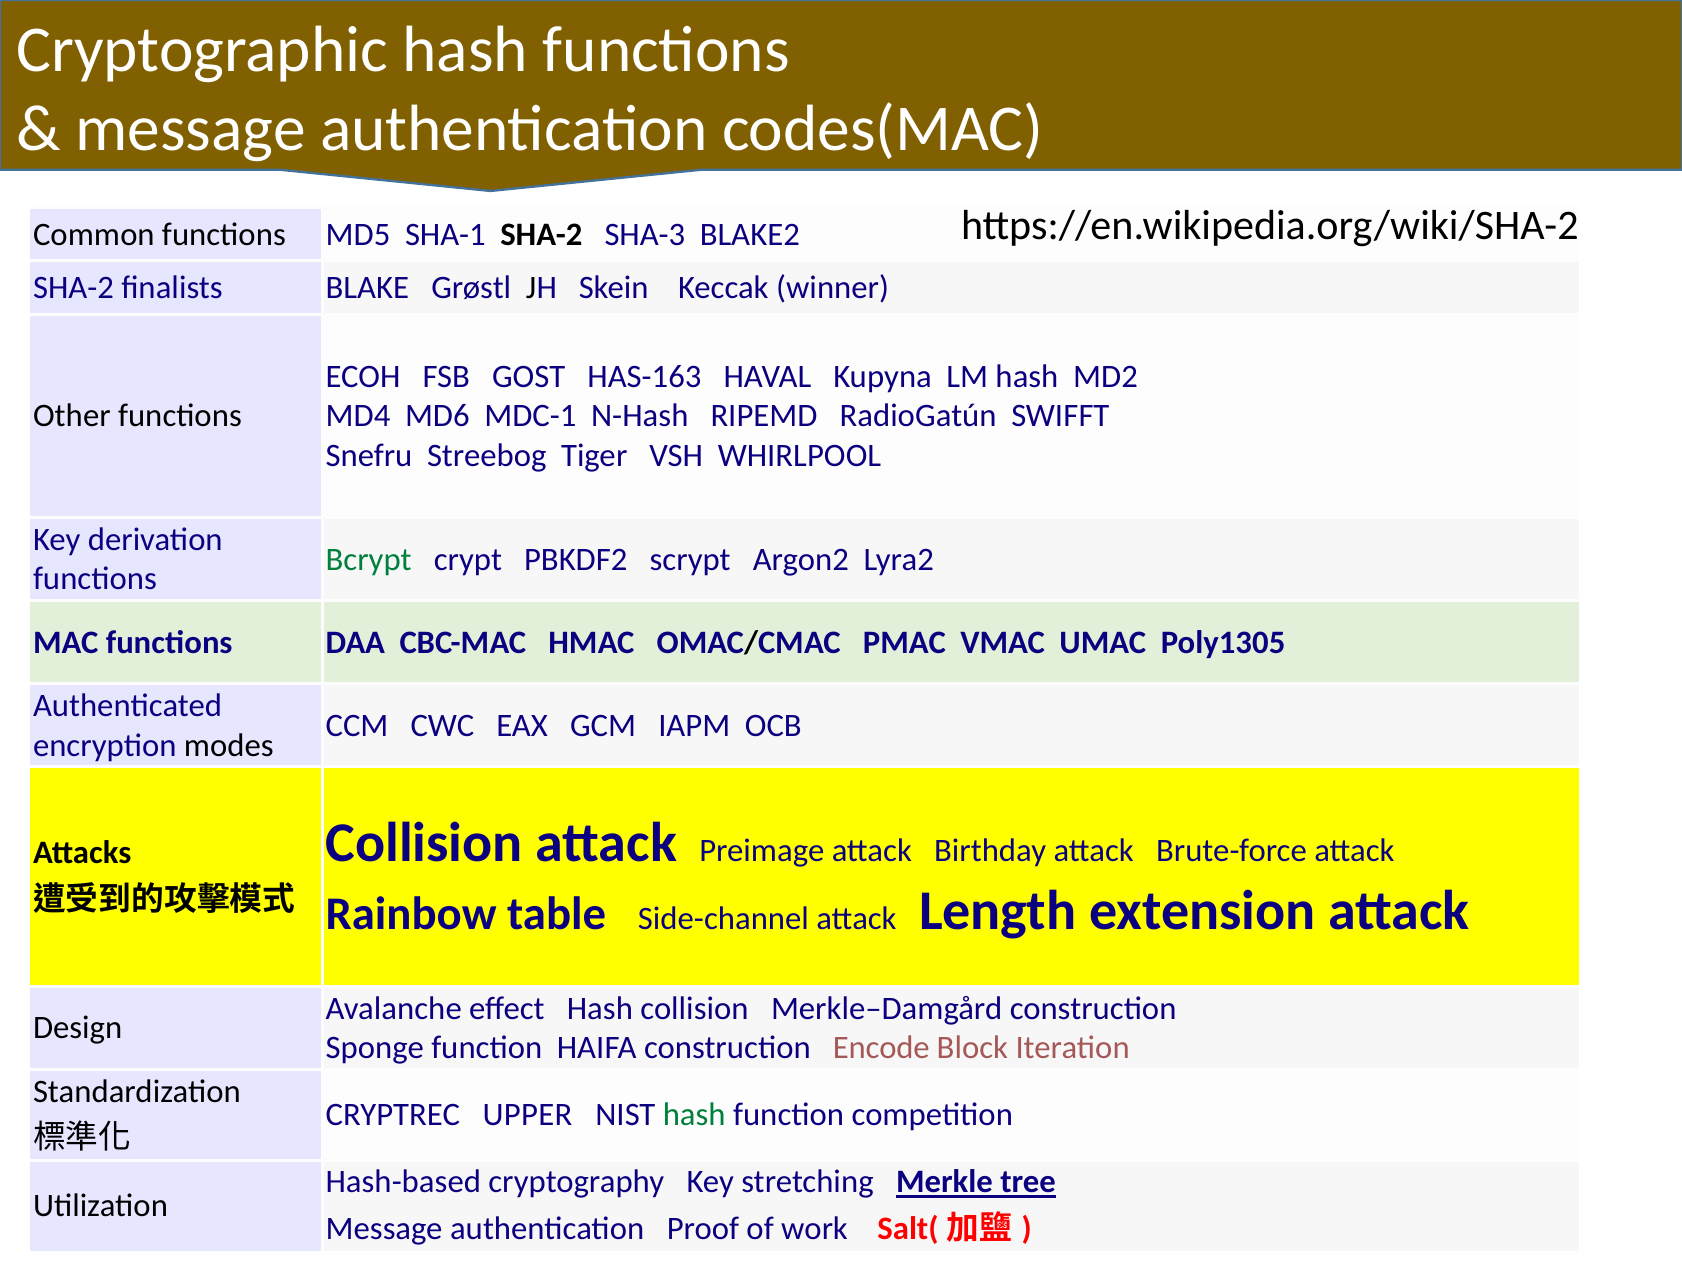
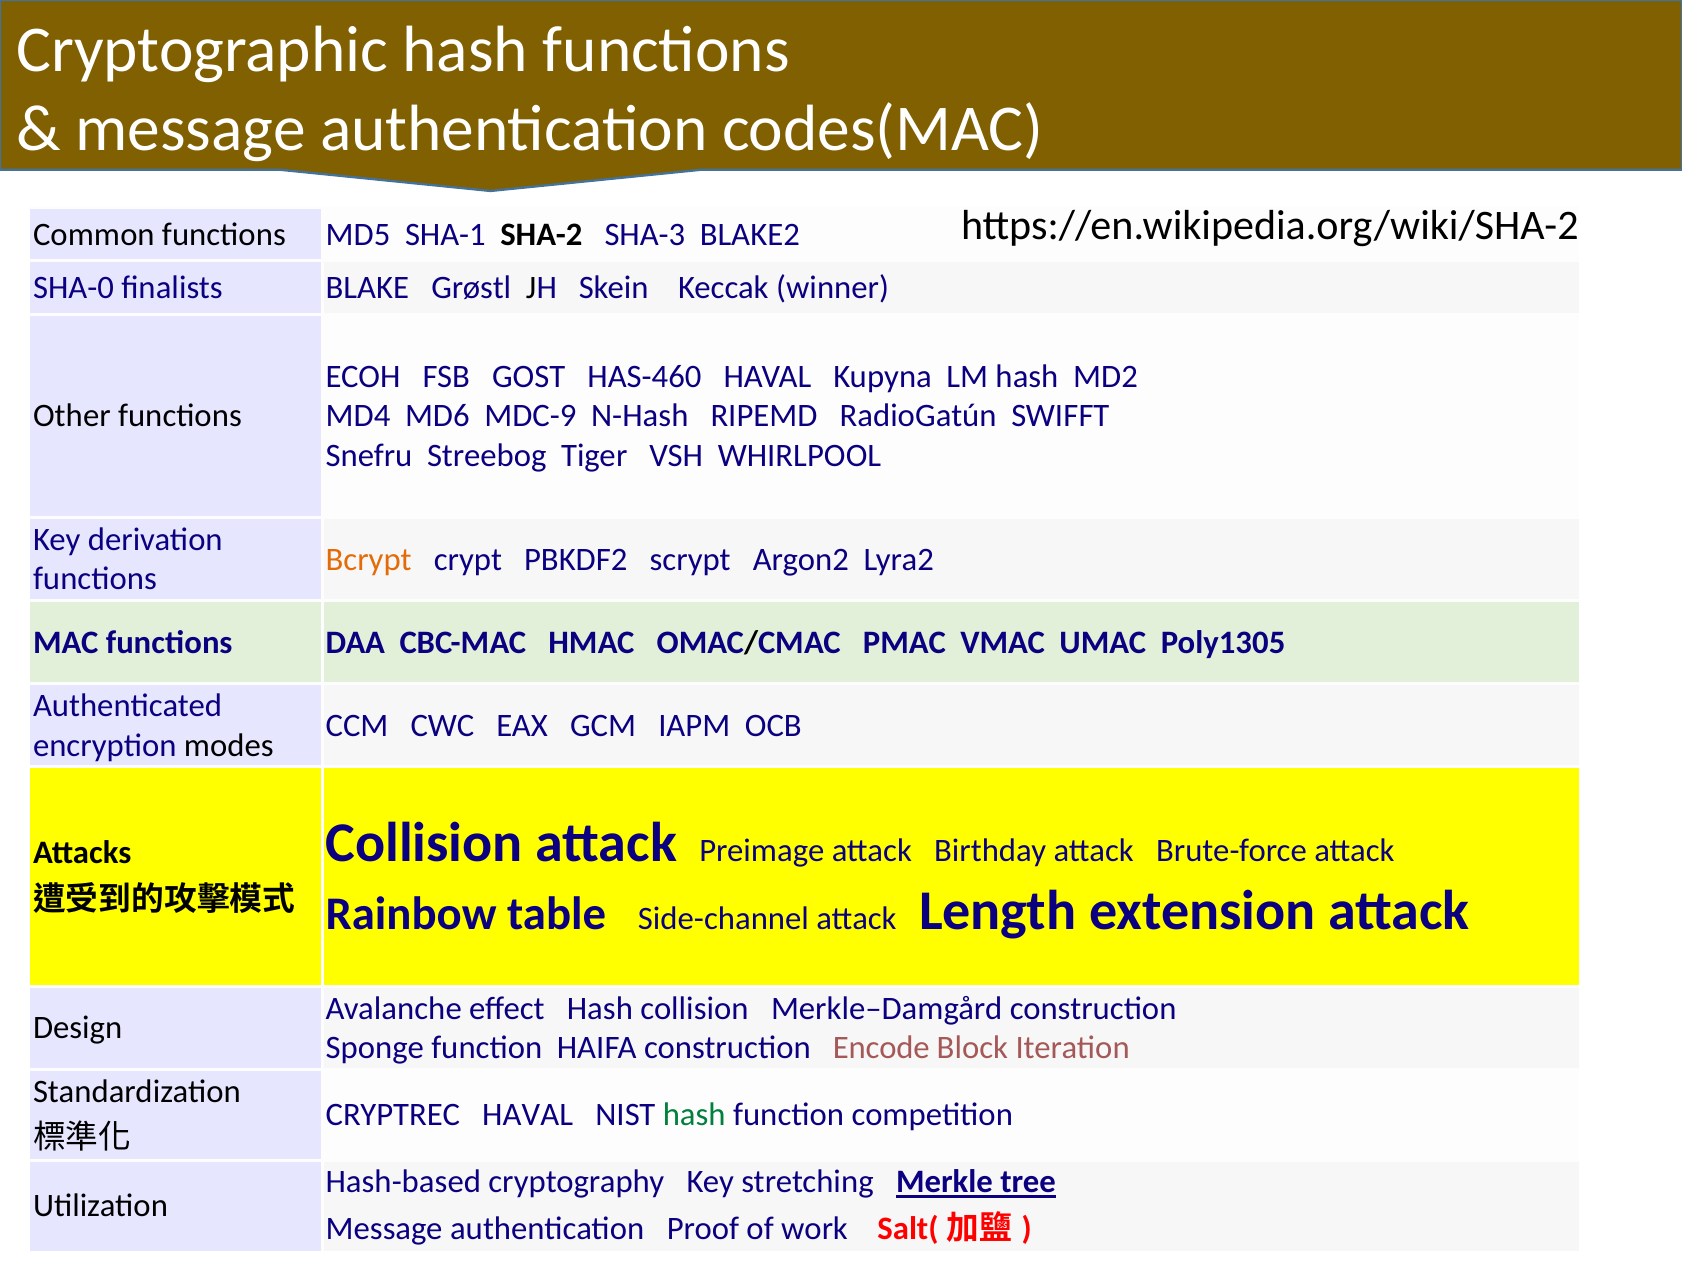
SHA-2: SHA-2 -> SHA-0 (73, 288)
HAS-163: HAS-163 -> HAS-460 (644, 376)
MDC-1: MDC-1 -> MDC-9 (530, 416)
Bcrypt colour: green -> orange (369, 559)
CRYPTREC UPPER: UPPER -> HAVAL (528, 1115)
